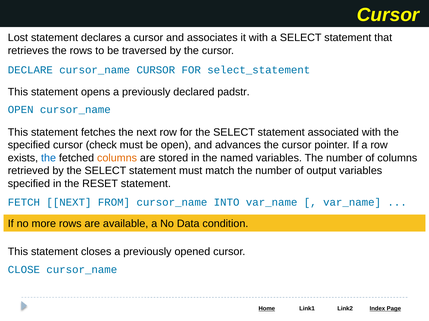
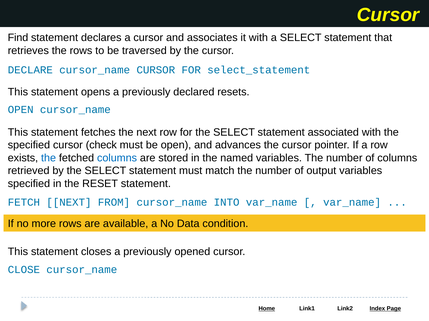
Lost: Lost -> Find (18, 38)
padstr: padstr -> resets (233, 92)
columns colour: orange -> blue (117, 158)
